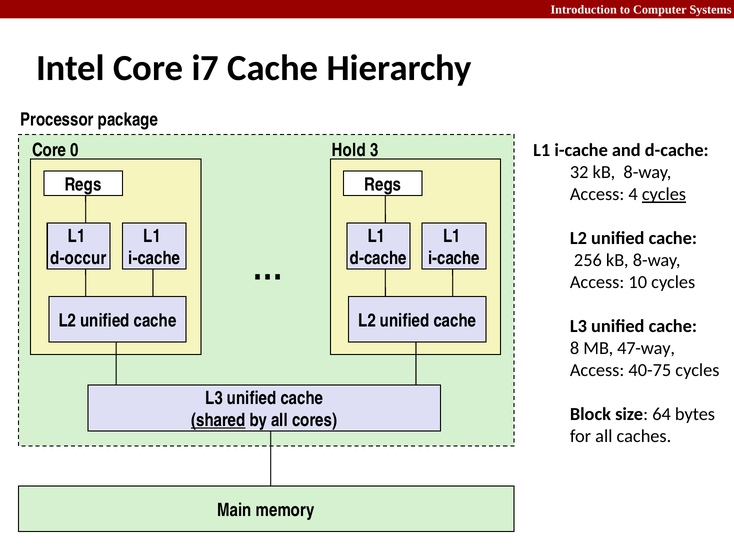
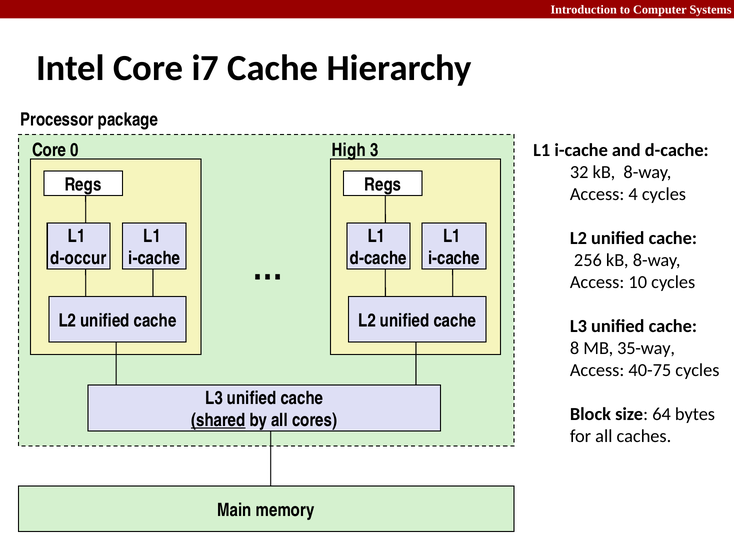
Hold: Hold -> High (349, 150)
cycles underline: present -> none (664, 194)
47-way: 47-way -> 35-way (646, 349)
